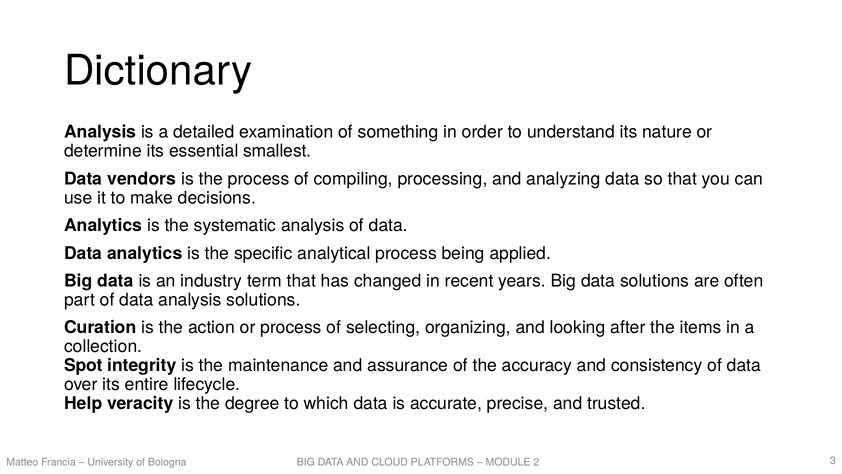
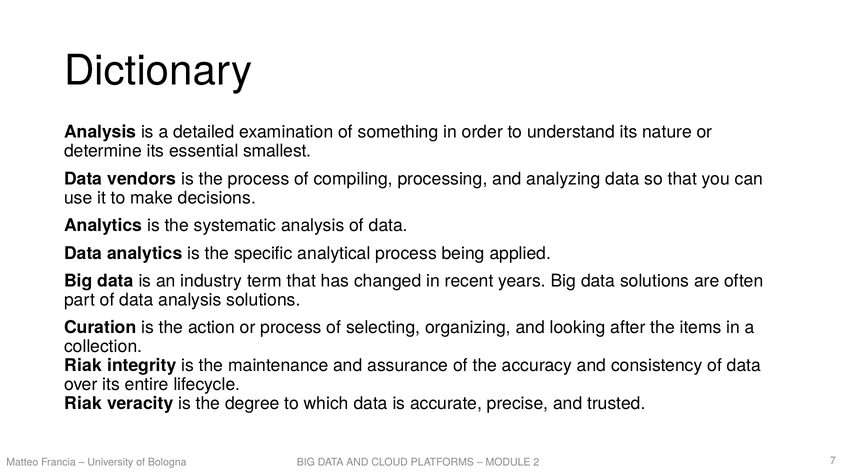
Spot: Spot -> Riak (83, 365)
Help: Help -> Riak (83, 403)
3: 3 -> 7 (833, 461)
